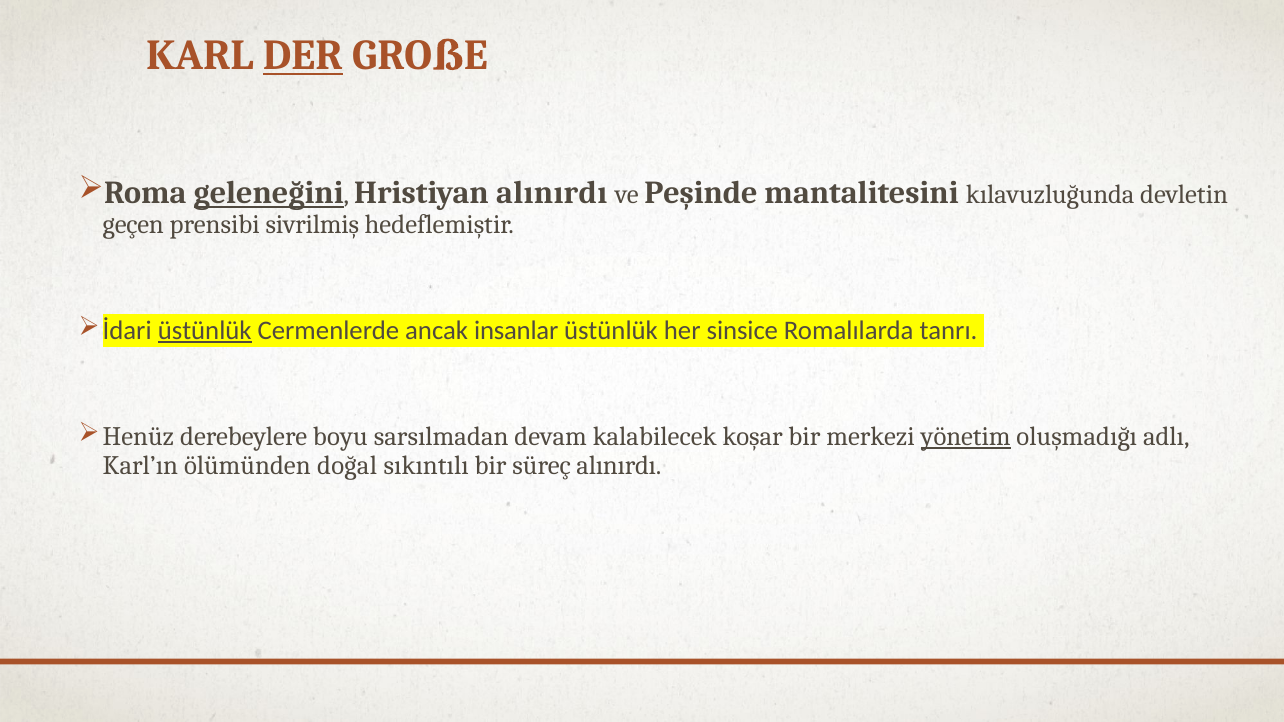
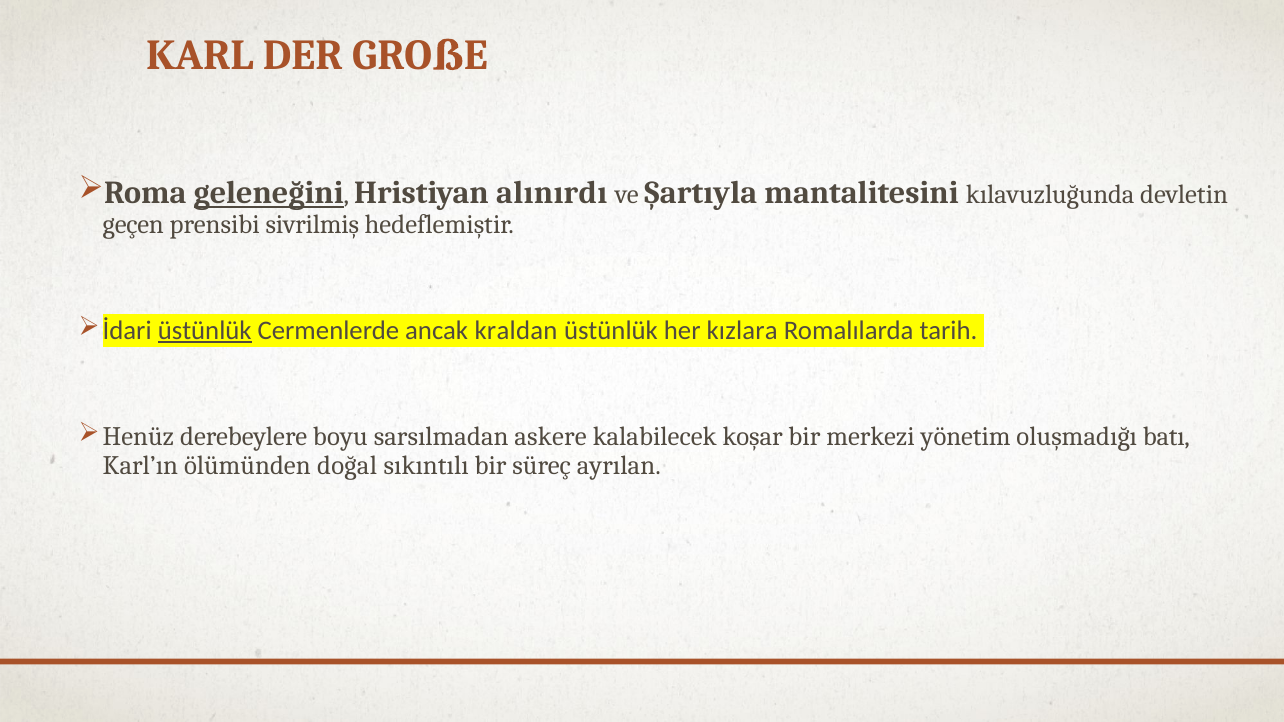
DER underline: present -> none (303, 56)
Peşinde: Peşinde -> Şartıyla (701, 193)
insanlar: insanlar -> kraldan (516, 331)
sinsice: sinsice -> kızlara (742, 331)
tanrı: tanrı -> tarih (948, 331)
devam: devam -> askere (551, 437)
yönetim underline: present -> none (966, 437)
adlı: adlı -> batı (1166, 437)
süreç alınırdı: alınırdı -> ayrılan (619, 466)
